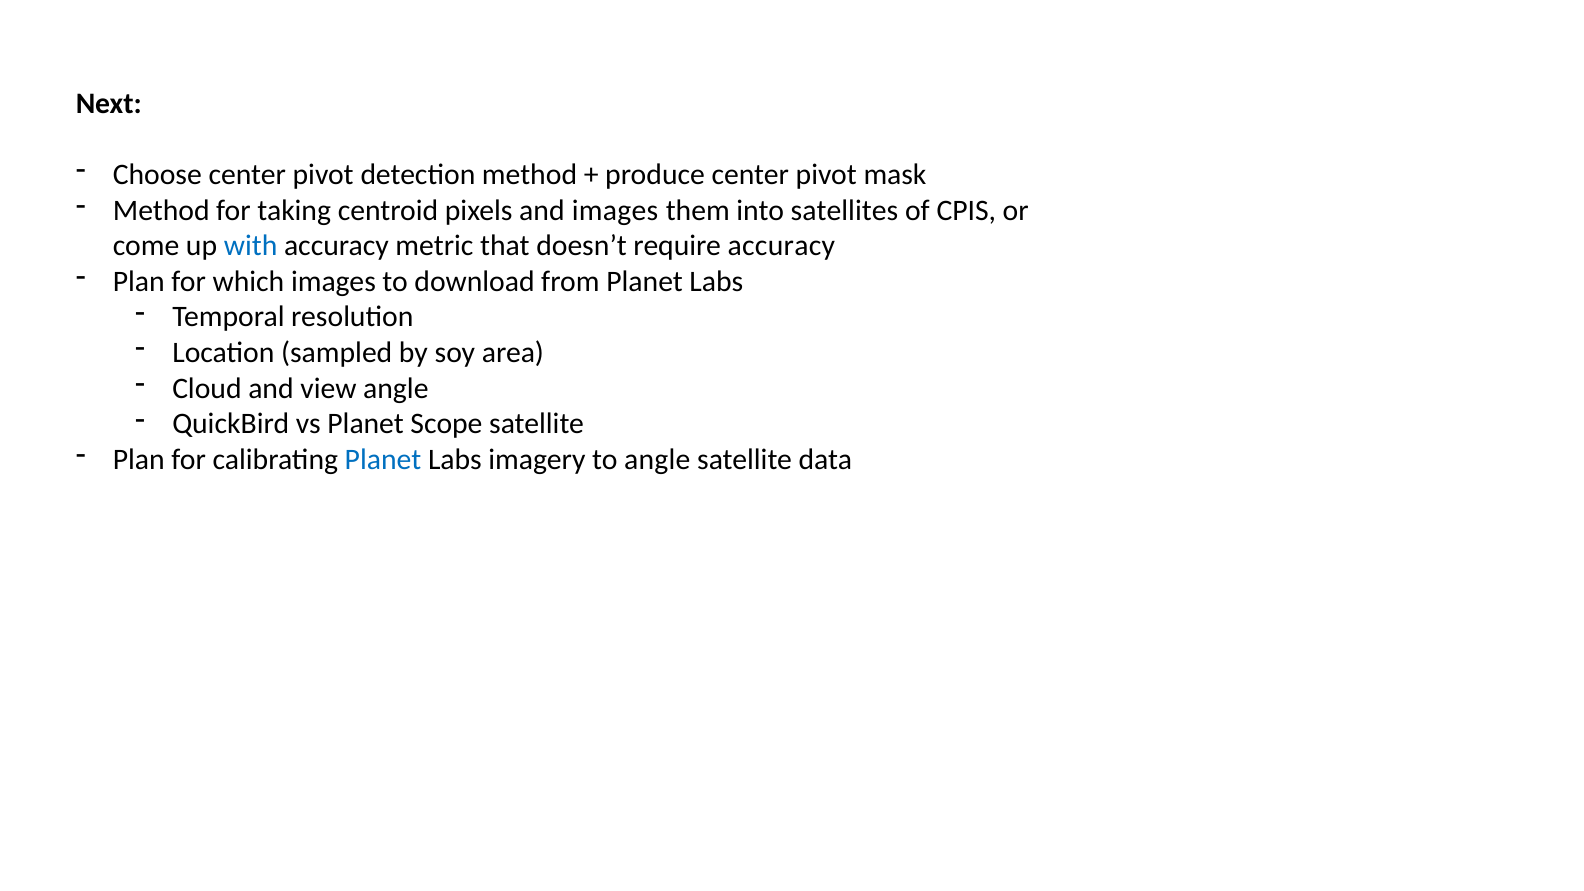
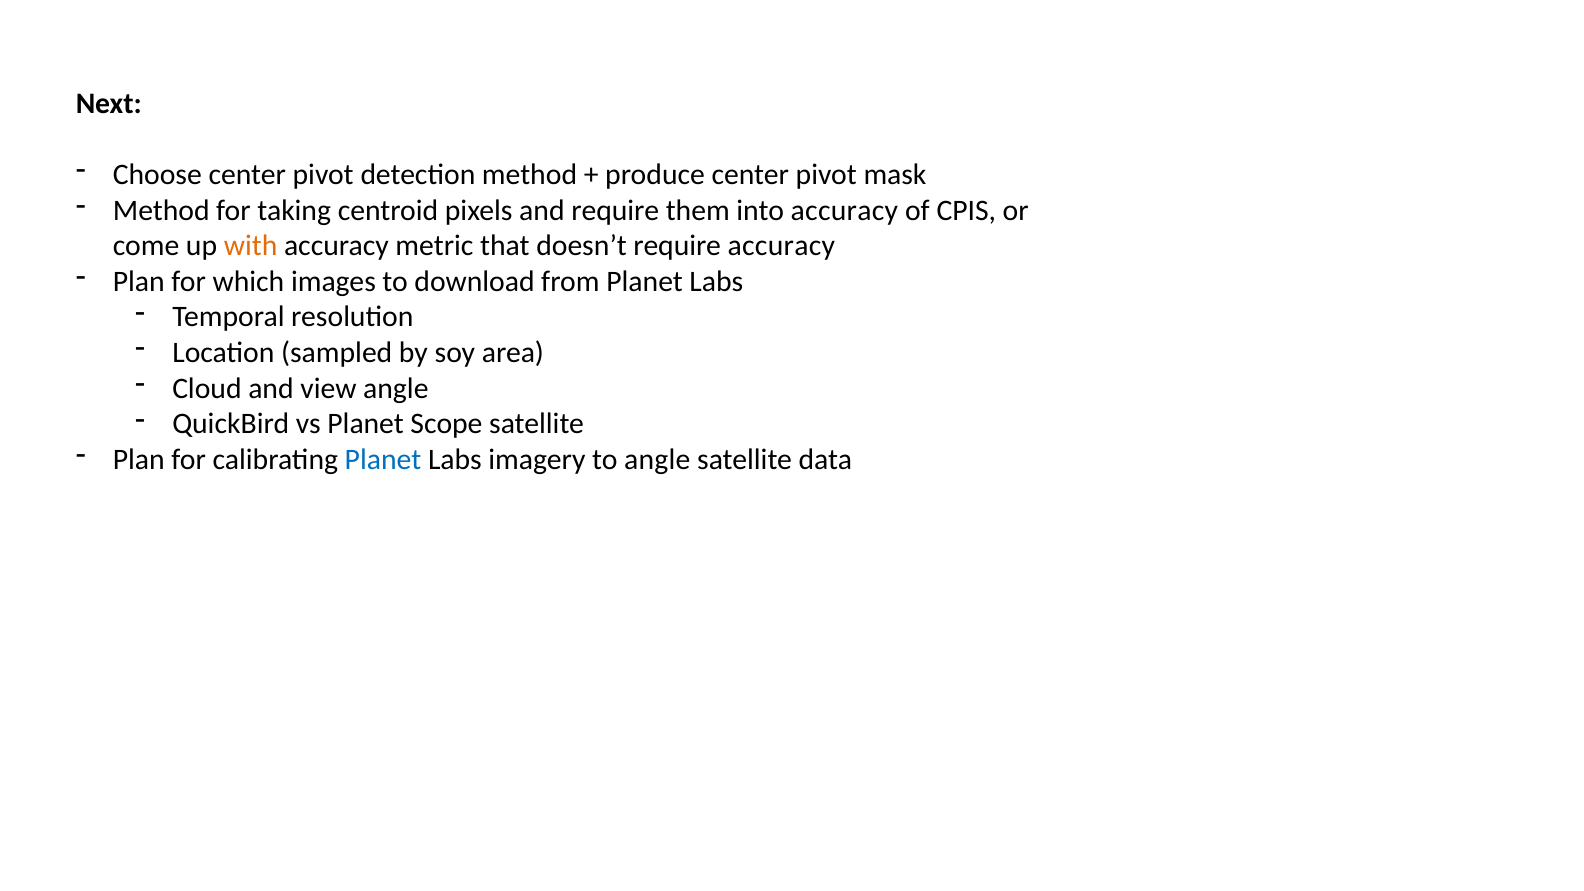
and images: images -> require (615, 210)
into satellites: satellites -> accuracy (844, 210)
with colour: blue -> orange (251, 246)
